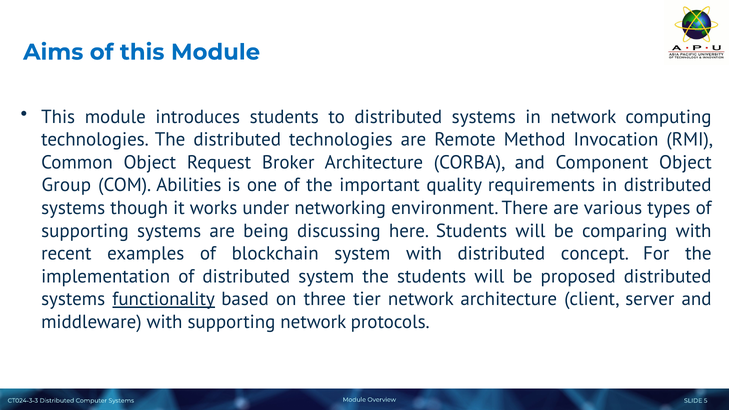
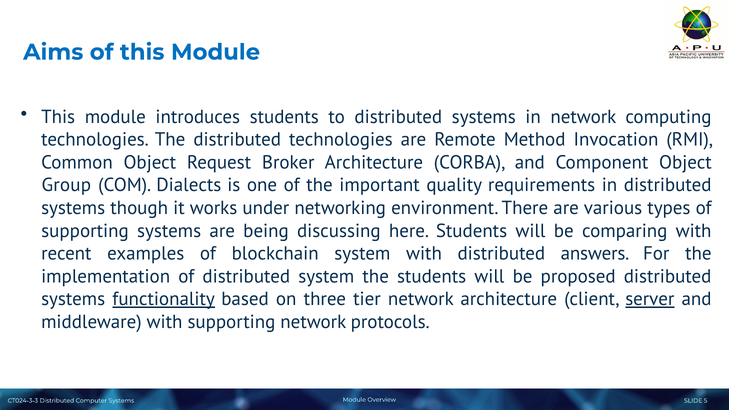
Abilities: Abilities -> Dialects (189, 185)
concept: concept -> answers (595, 254)
server underline: none -> present (650, 299)
